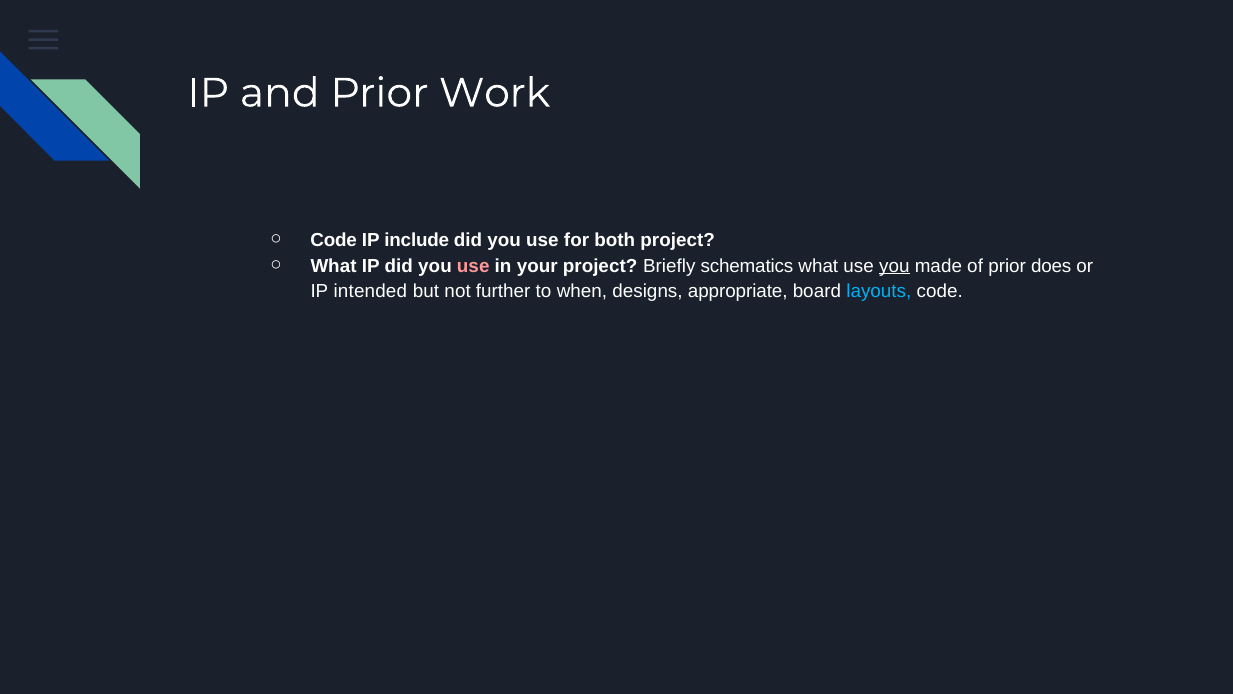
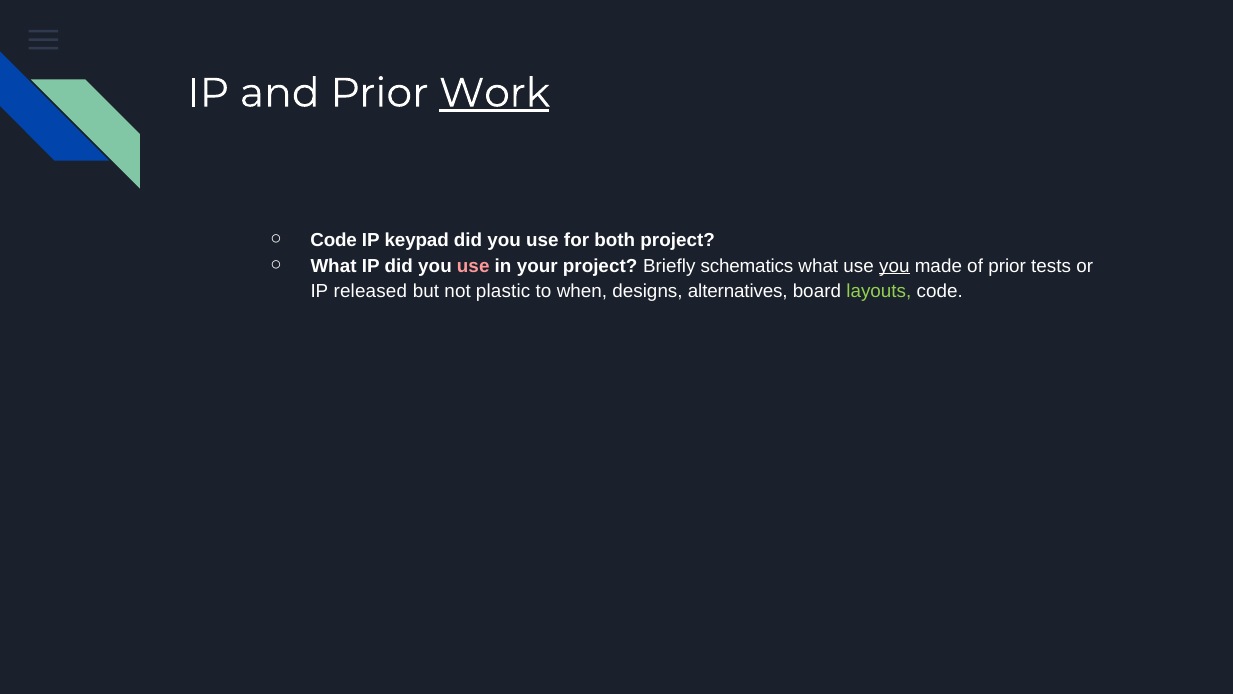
Work underline: none -> present (495, 93)
include: include -> keypad (417, 240)
does: does -> tests (1051, 266)
intended: intended -> released (370, 292)
further: further -> plastic (503, 292)
appropriate: appropriate -> alternatives (738, 292)
layouts colour: light blue -> light green (879, 292)
